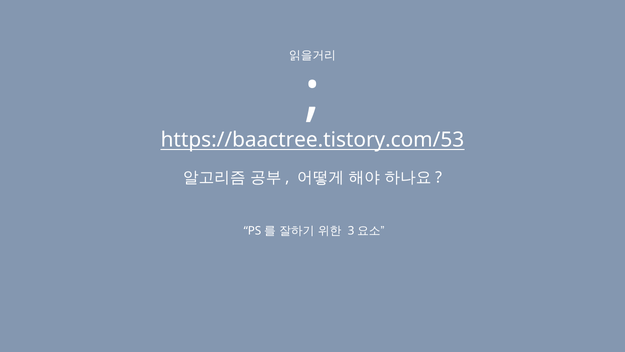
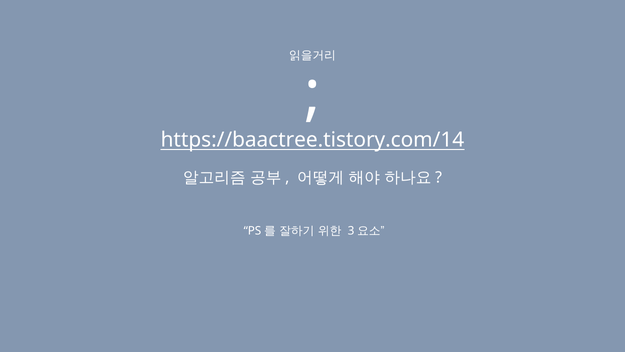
https://baactree.tistory.com/53: https://baactree.tistory.com/53 -> https://baactree.tistory.com/14 (312, 140)
